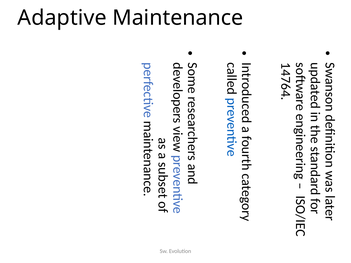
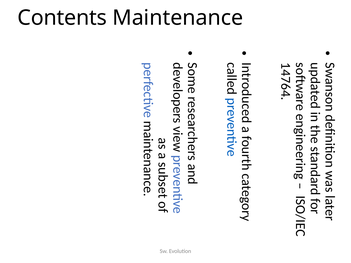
Adaptive: Adaptive -> Contents (62, 18)
